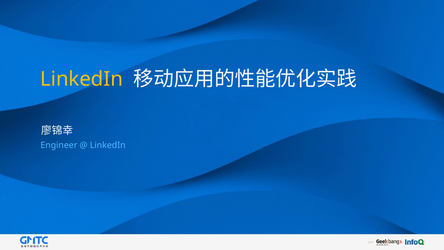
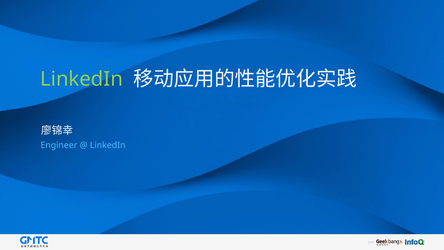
LinkedIn colour: yellow -> light green (82, 79)
